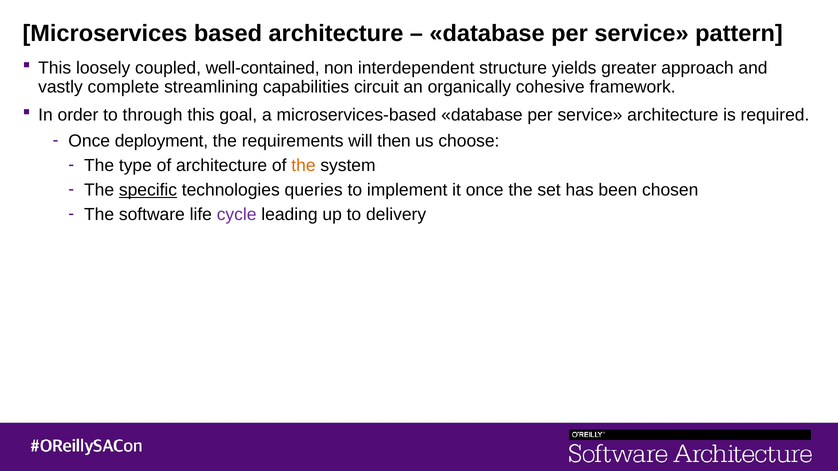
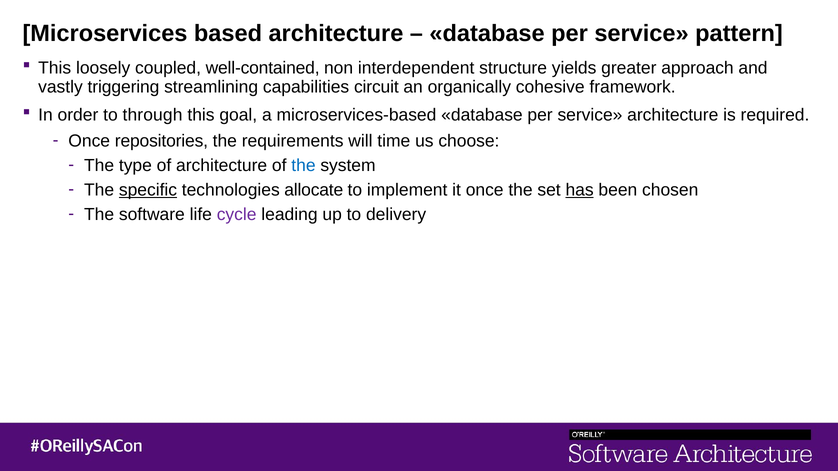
complete: complete -> triggering (124, 87)
deployment: deployment -> repositories (161, 141)
then: then -> time (394, 141)
the colour: orange -> blue (303, 165)
queries: queries -> allocate (314, 190)
has underline: none -> present (580, 190)
